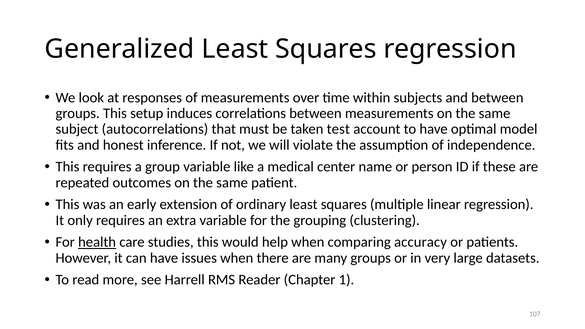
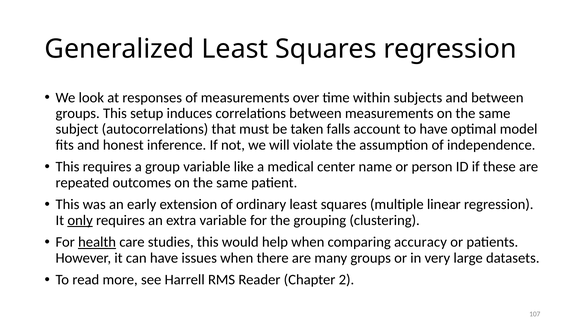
test: test -> falls (338, 129)
only underline: none -> present (80, 220)
1: 1 -> 2 (346, 280)
